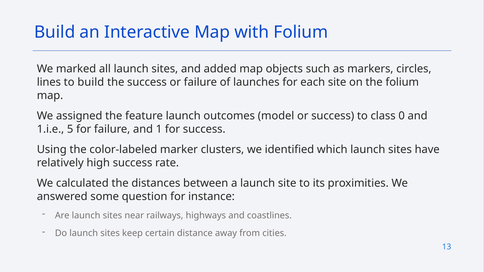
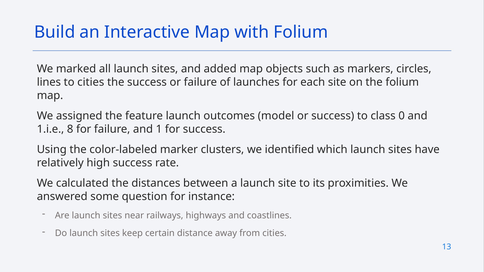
to build: build -> cities (91, 82)
5: 5 -> 8 (70, 129)
